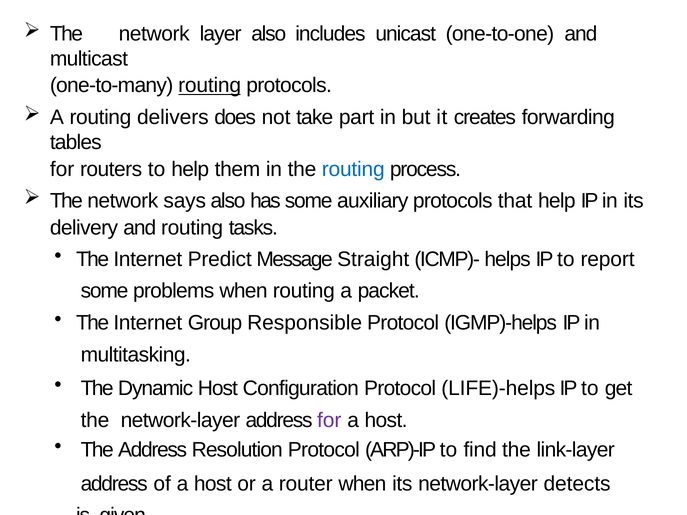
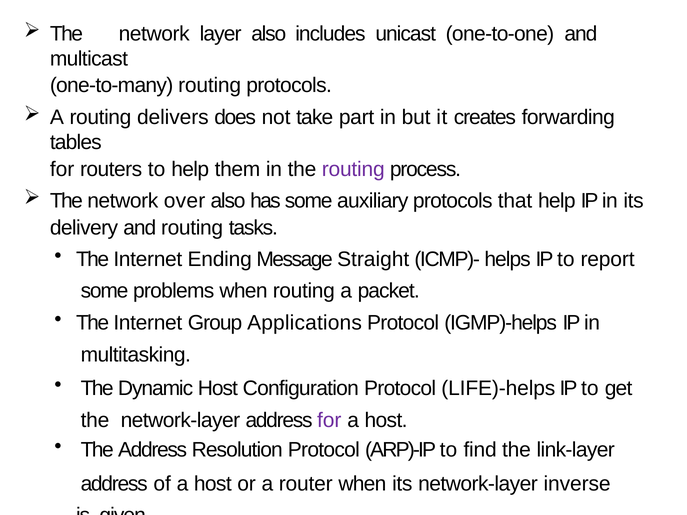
routing underline: present -> none (210, 85)
routing colour: blue -> purple (353, 169)
says: says -> over (185, 201)
Predict: Predict -> Ending (220, 260)
Responsible: Responsible -> Applications (305, 323)
detects: detects -> inverse (577, 484)
